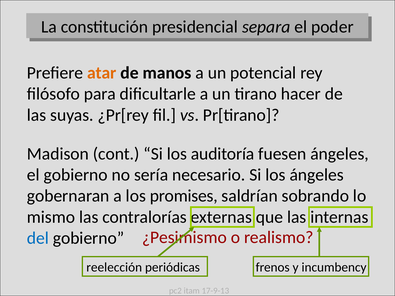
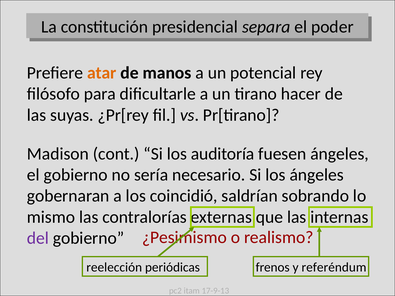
promises: promises -> coincidió (184, 196)
del colour: blue -> purple (38, 238)
incumbency: incumbency -> referéndum (334, 268)
